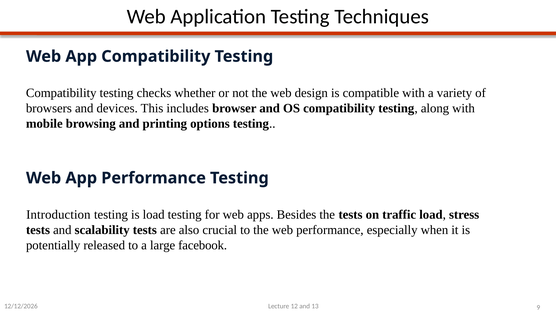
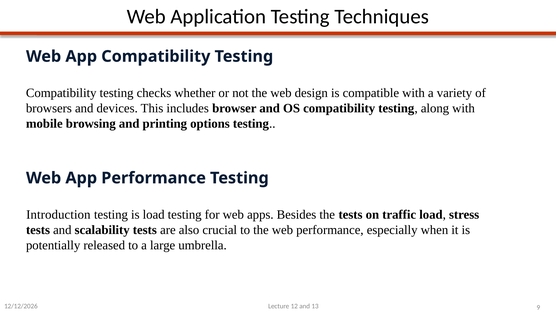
facebook: facebook -> umbrella (203, 245)
